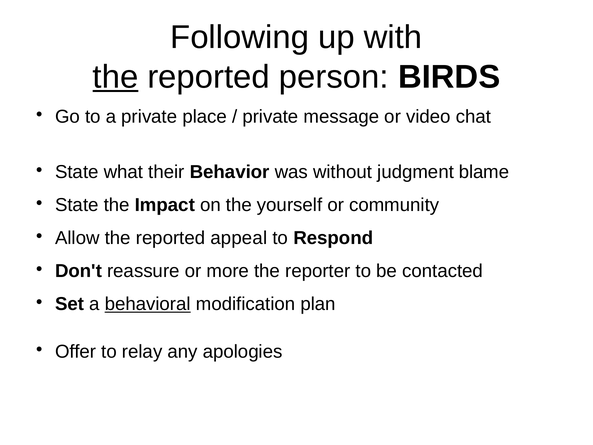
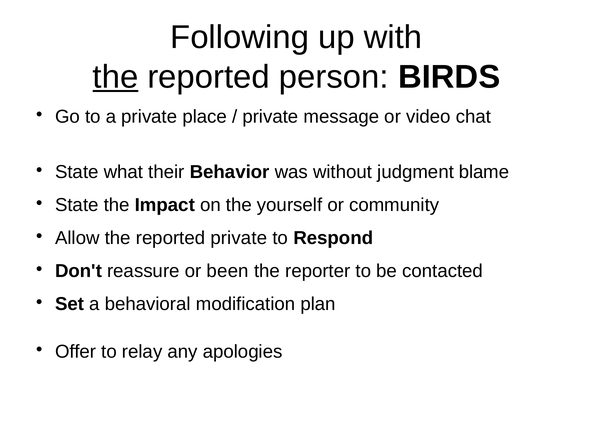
reported appeal: appeal -> private (239, 238)
more: more -> been (228, 271)
behavioral underline: present -> none (148, 304)
